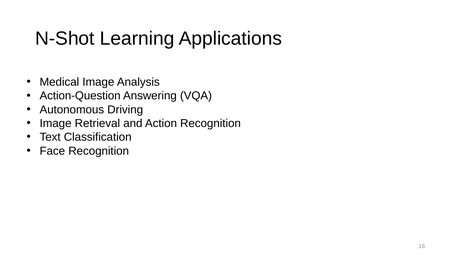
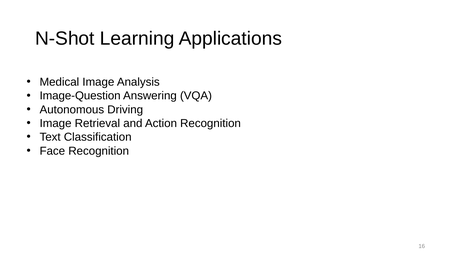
Action-Question: Action-Question -> Image-Question (80, 96)
